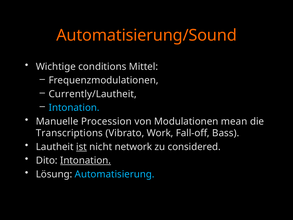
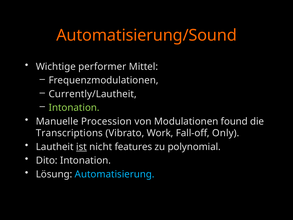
conditions: conditions -> performer (102, 67)
Intonation colour: light blue -> light green (74, 108)
mean: mean -> found (234, 121)
Bass: Bass -> Only (226, 133)
network: network -> features (133, 147)
considered: considered -> polynomial (194, 147)
Intonation underline: present -> none (86, 160)
